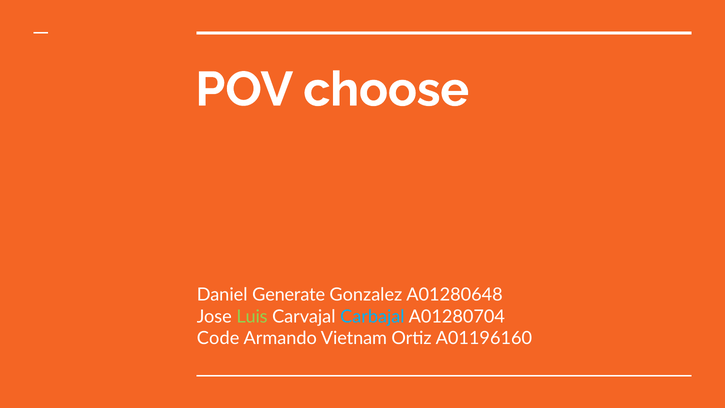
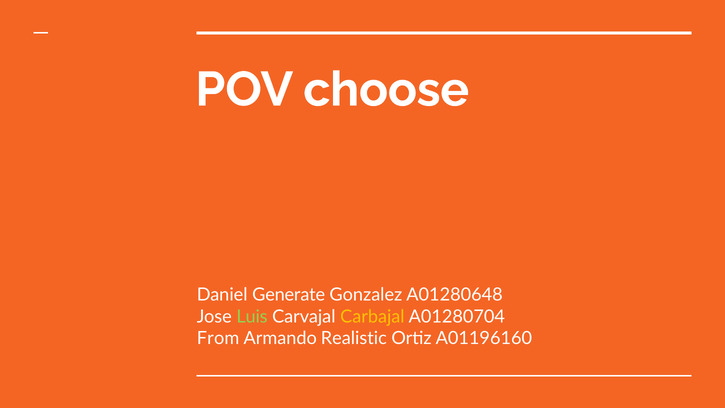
Carbajal colour: light blue -> yellow (372, 317)
Code: Code -> From (218, 338)
Vietnam: Vietnam -> Realistic (354, 338)
